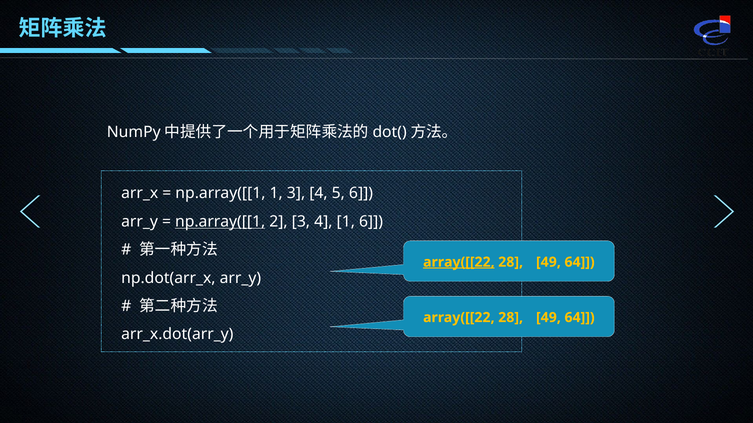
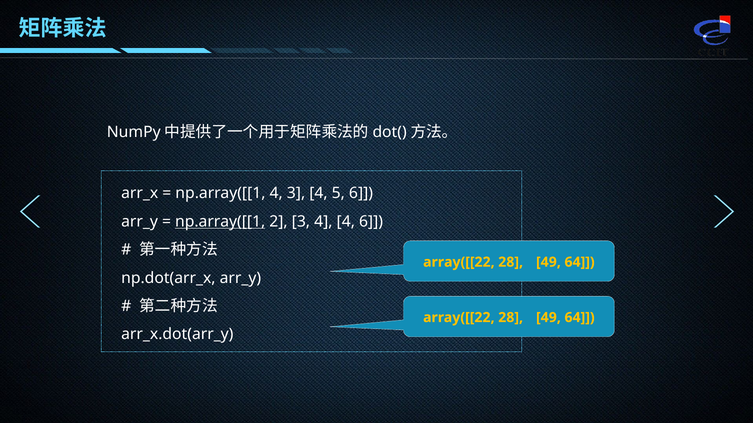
np.array([[1 1: 1 -> 4 (276, 194)
4 1: 1 -> 4 (346, 222)
array([[22 underline: present -> none (459, 262)
